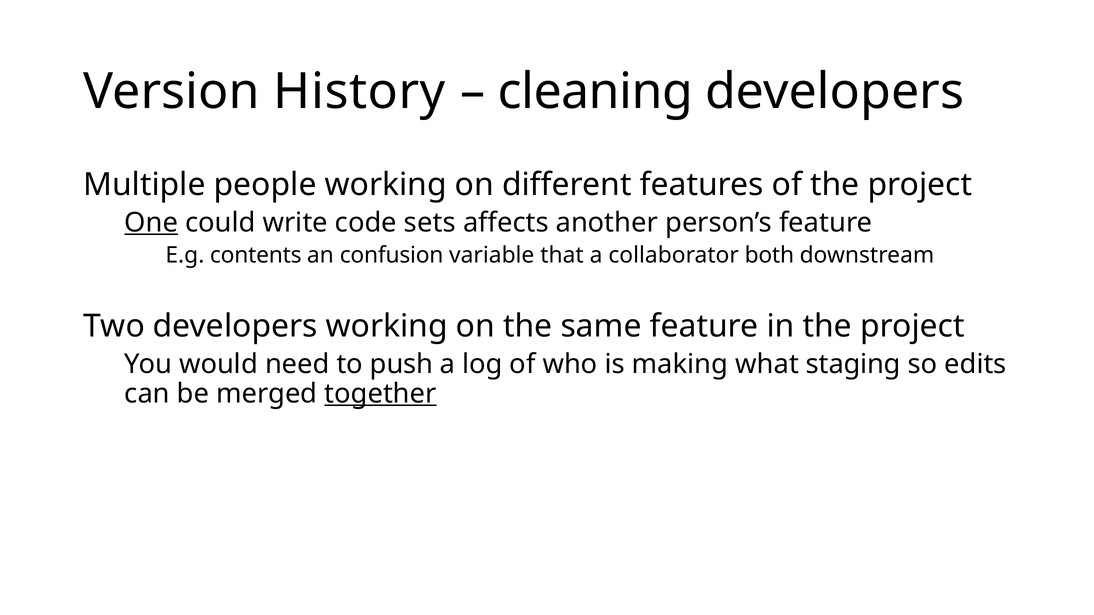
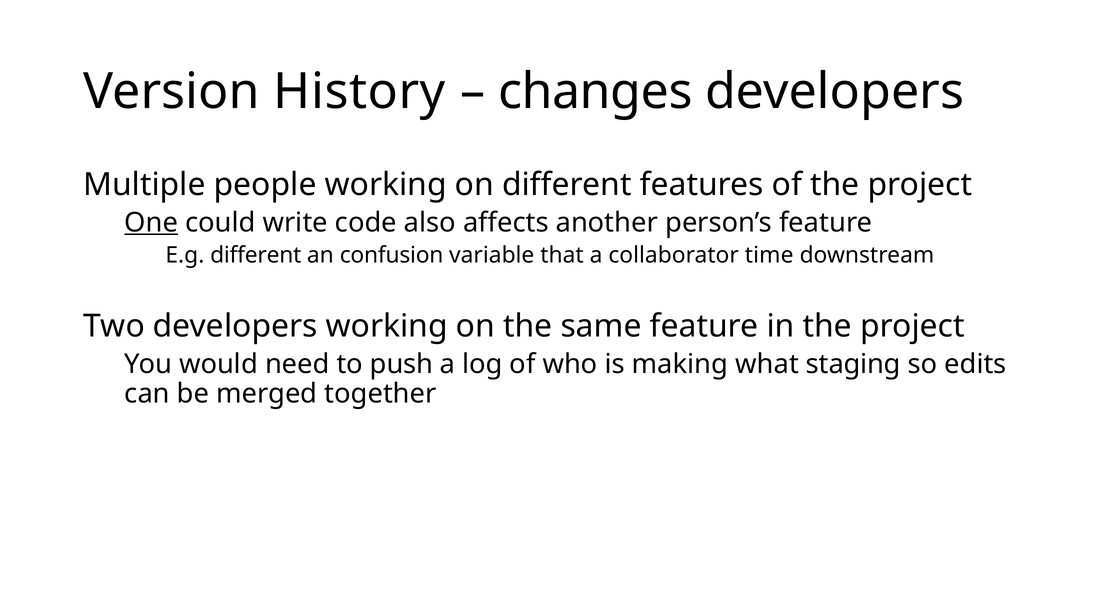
cleaning: cleaning -> changes (595, 92)
sets: sets -> also (430, 223)
E.g contents: contents -> different (256, 255)
both: both -> time (769, 255)
together underline: present -> none (380, 394)
